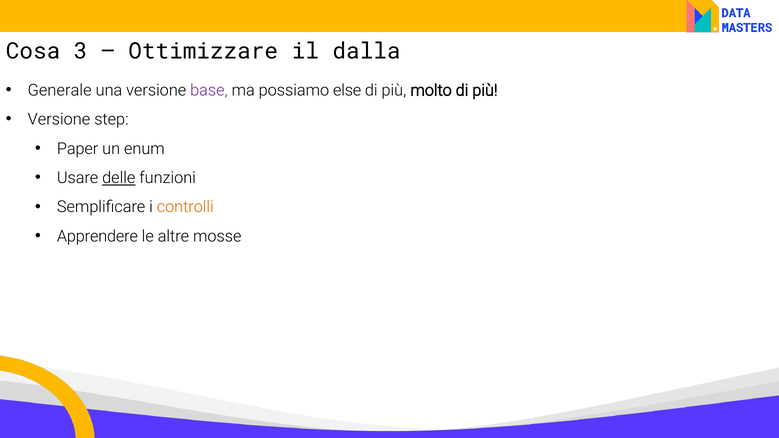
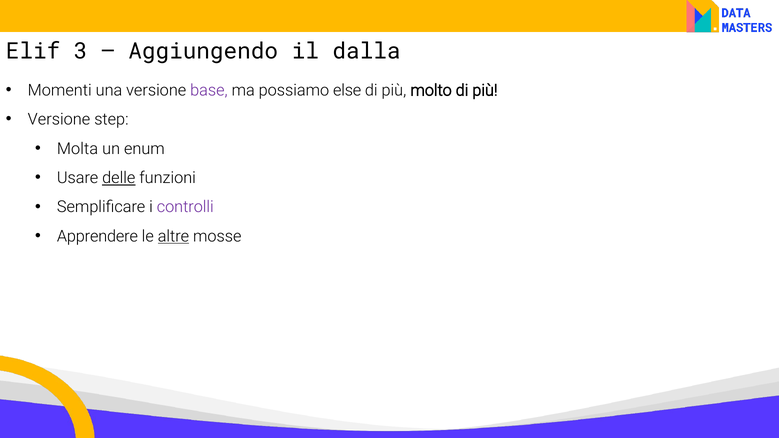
Cosa: Cosa -> Elif (33, 52)
Ottimizzare: Ottimizzare -> Aggiungendo (203, 52)
Generale: Generale -> Momenti (60, 90)
Paper: Paper -> Molta (78, 149)
controlli colour: orange -> purple (185, 207)
altre underline: none -> present (173, 236)
